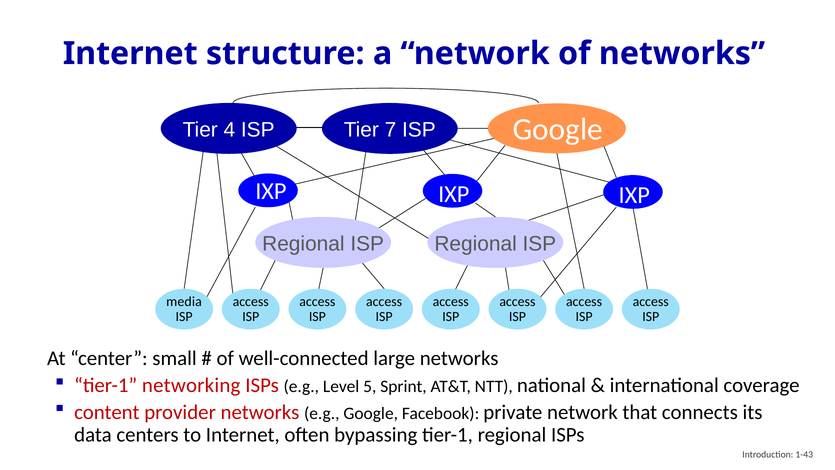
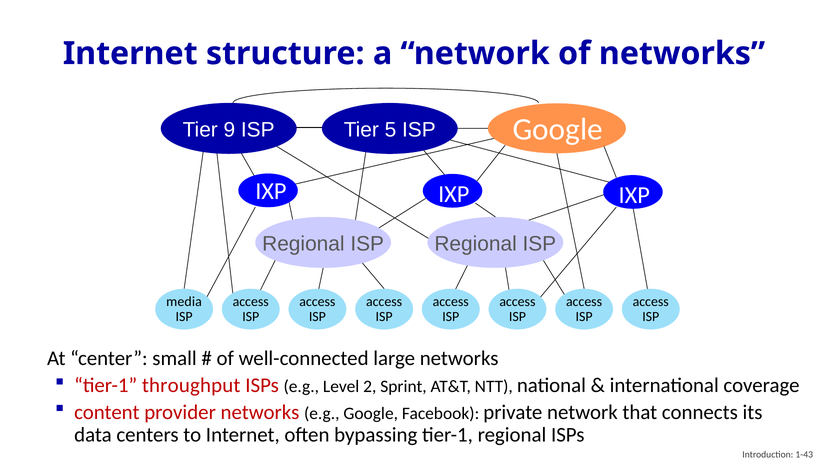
4: 4 -> 9 (229, 130)
7: 7 -> 5 (390, 130)
networking: networking -> throughput (191, 385)
5: 5 -> 2 (370, 386)
